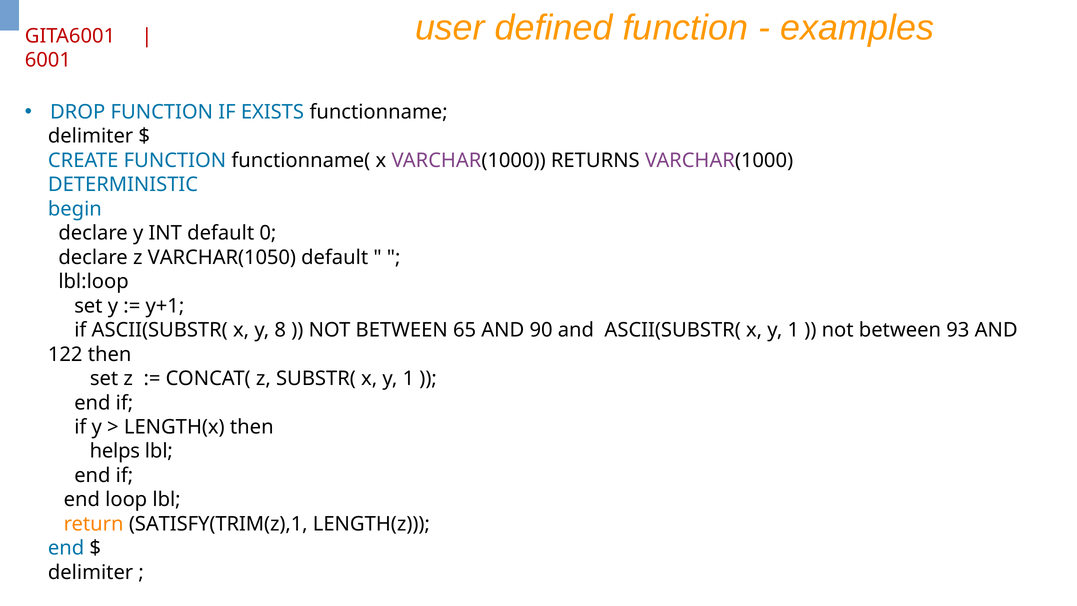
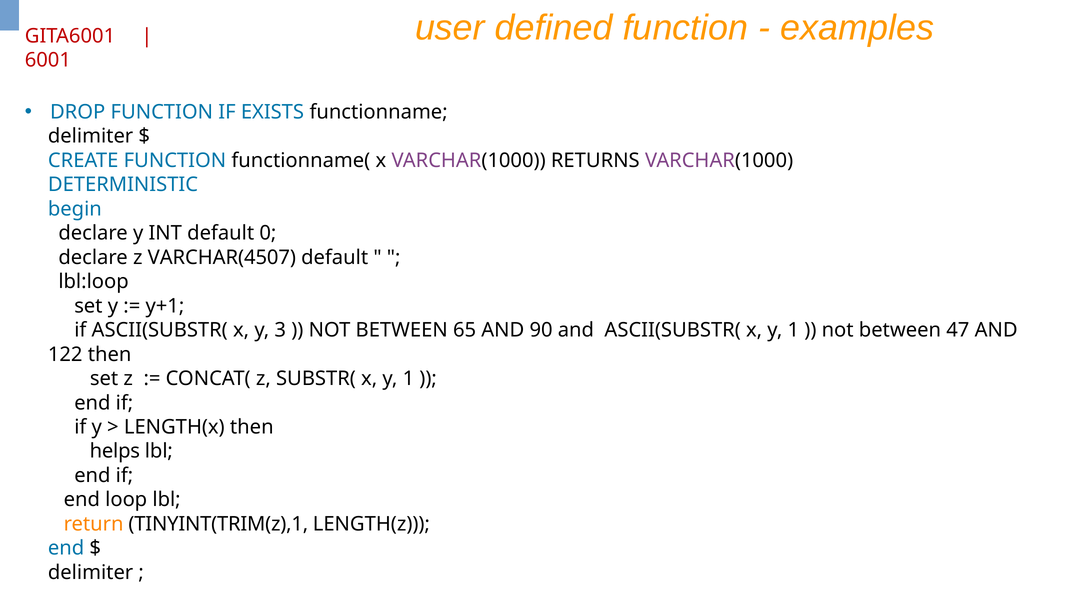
VARCHAR(1050: VARCHAR(1050 -> VARCHAR(4507 (222, 257)
8: 8 -> 3 (280, 330)
93: 93 -> 47 (958, 330)
SATISFY(TRIM(z),1: SATISFY(TRIM(z),1 -> TINYINT(TRIM(z),1 (218, 524)
